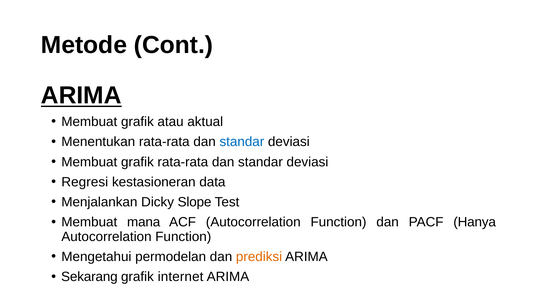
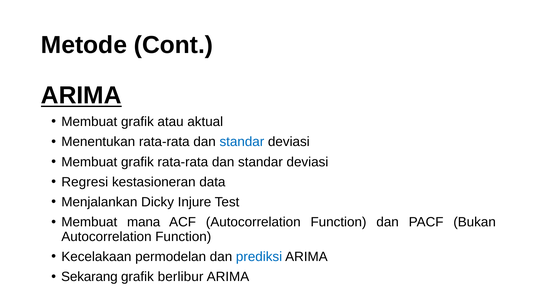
Slope: Slope -> Injure (194, 202)
Hanya: Hanya -> Bukan (475, 222)
Mengetahui: Mengetahui -> Kecelakaan (96, 257)
prediksi colour: orange -> blue (259, 257)
internet: internet -> berlibur (181, 277)
